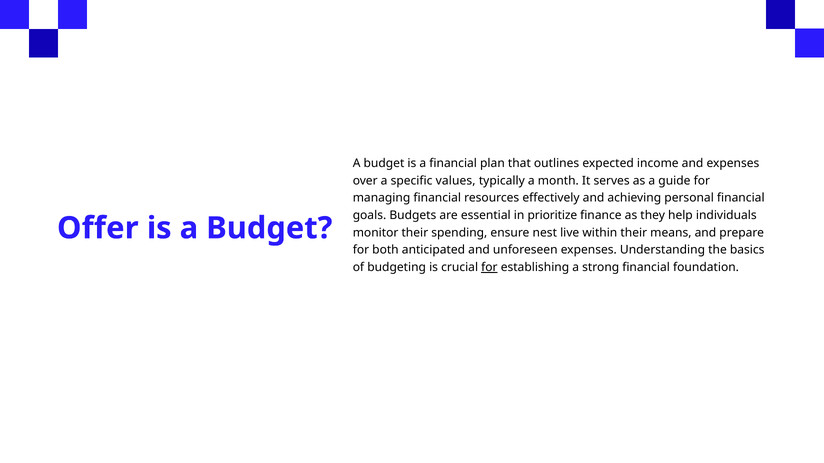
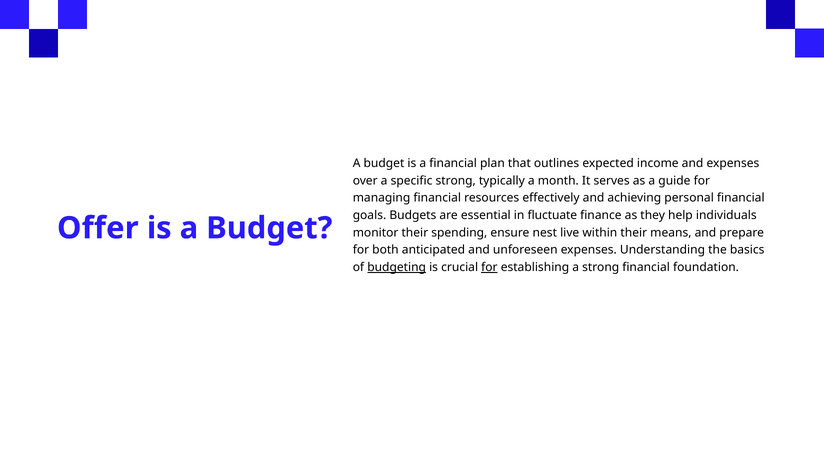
specific values: values -> strong (456, 181)
prioritize: prioritize -> fluctuate (552, 216)
budgeting underline: none -> present (397, 268)
